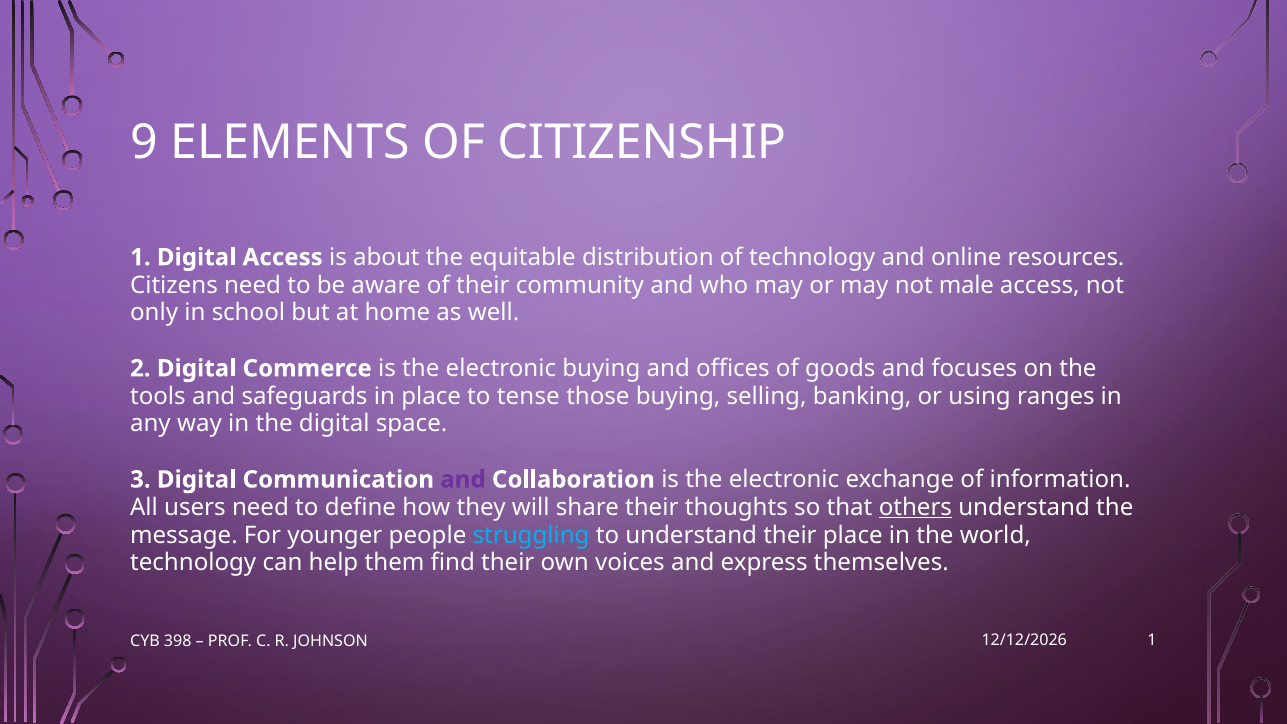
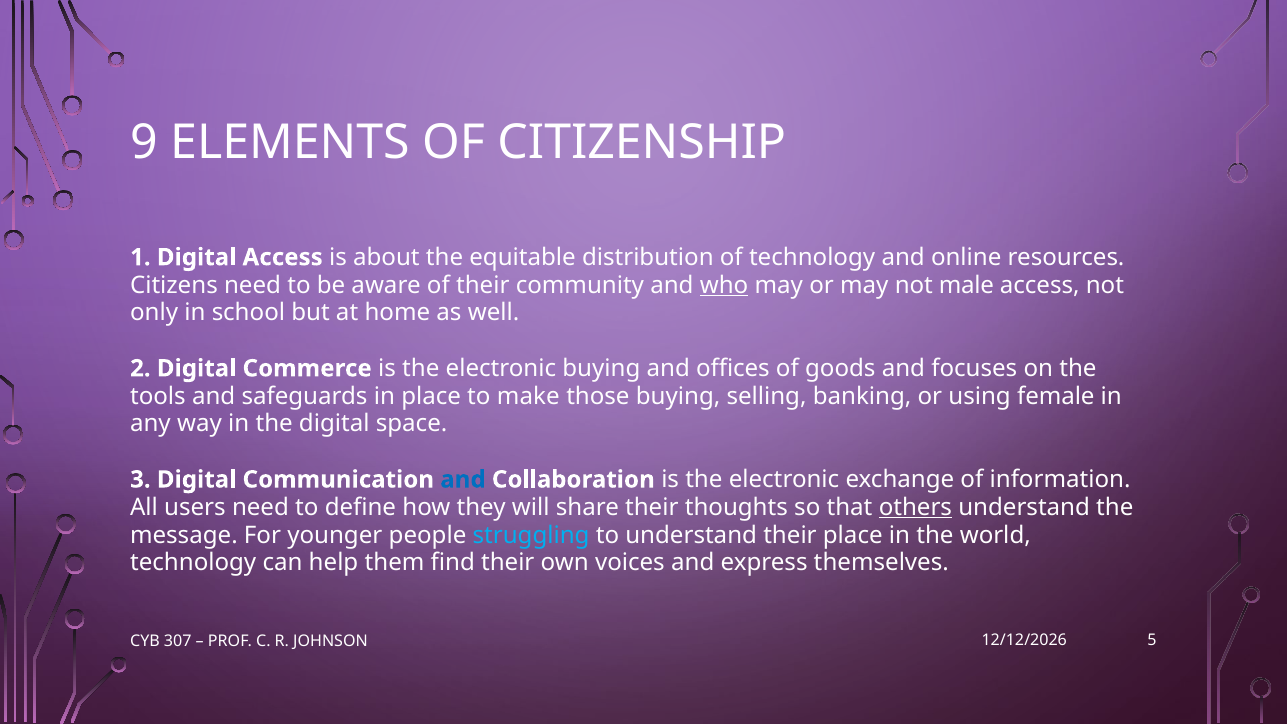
who underline: none -> present (724, 285)
tense: tense -> make (528, 396)
ranges: ranges -> female (1056, 396)
and colour: purple -> blue (463, 480)
398: 398 -> 307 (178, 641)
JOHNSON 1: 1 -> 5 (1152, 640)
